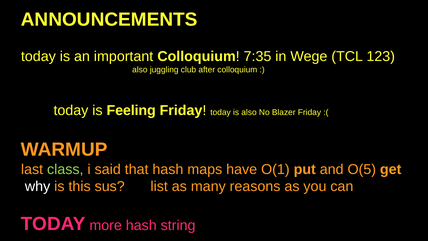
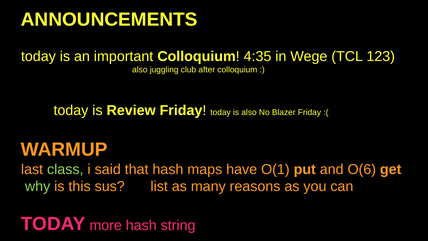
7:35: 7:35 -> 4:35 (258, 56)
Feeling: Feeling -> Review (131, 110)
O(5: O(5 -> O(6 (362, 169)
why colour: white -> light green (38, 186)
